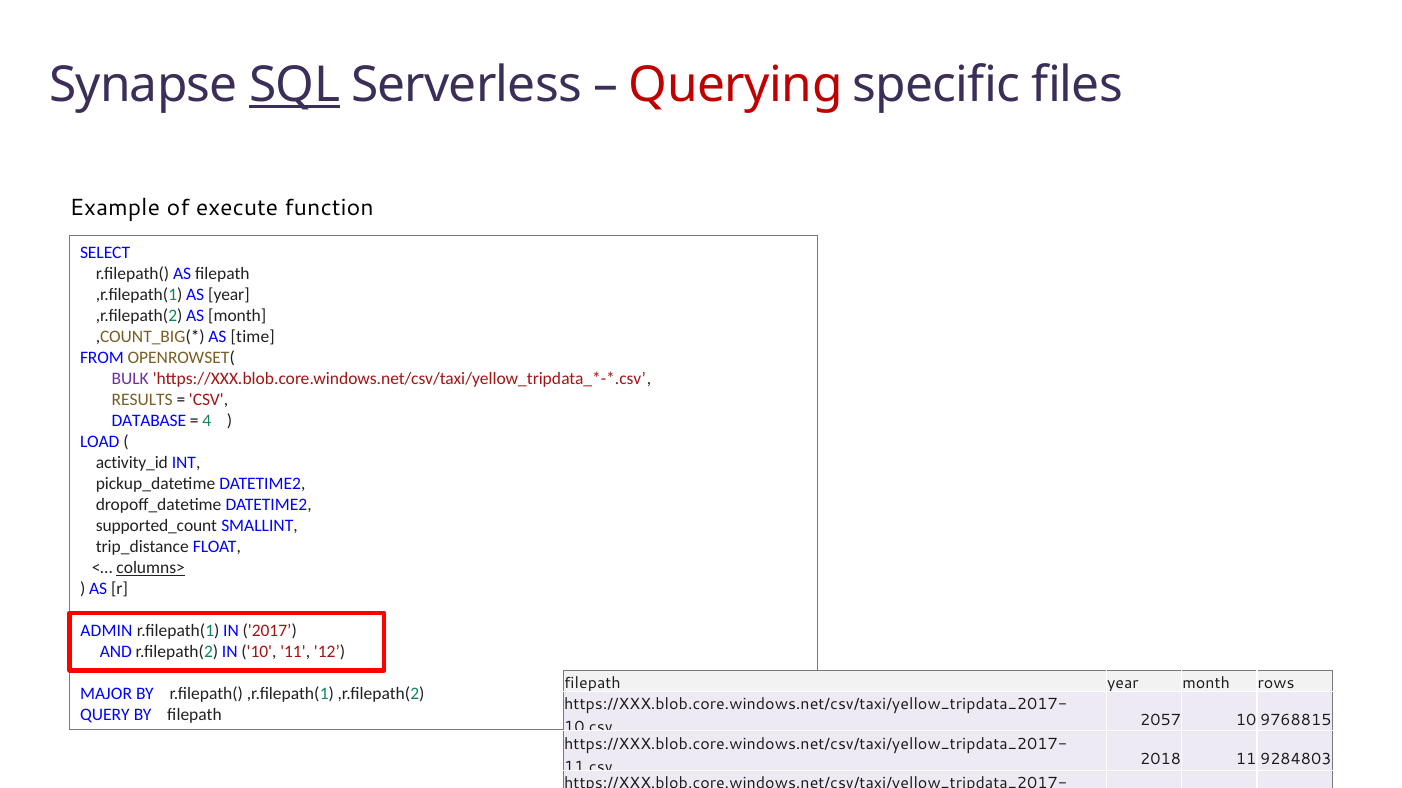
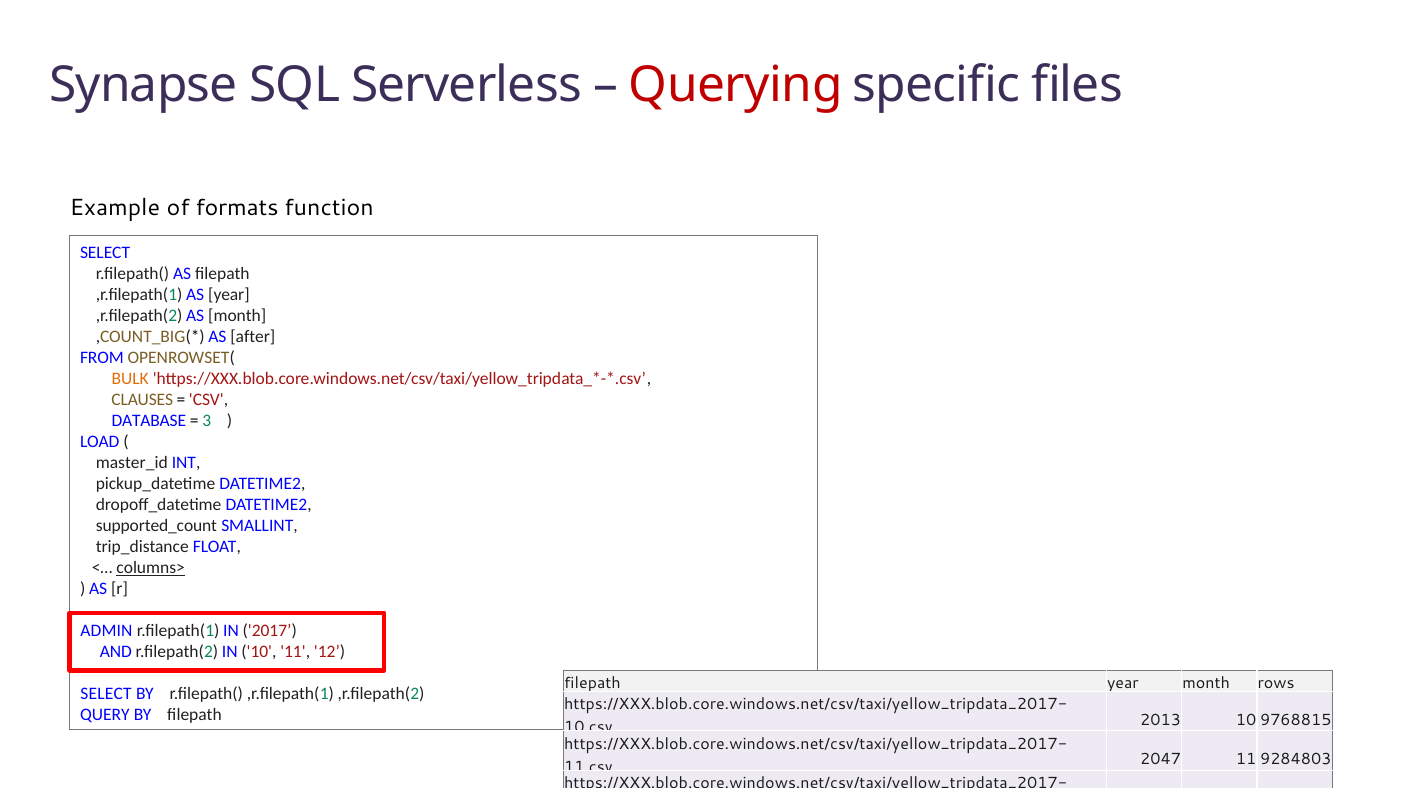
SQL underline: present -> none (295, 85)
execute: execute -> formats (237, 208)
time: time -> after (253, 337)
BULK colour: purple -> orange (130, 379)
RESULTS: RESULTS -> CLAUSES (142, 400)
4: 4 -> 3 (207, 421)
activity_id: activity_id -> master_id (132, 463)
MAJOR: MAJOR -> SELECT (106, 694)
2057: 2057 -> 2013 (1161, 721)
2018: 2018 -> 2047 (1161, 760)
